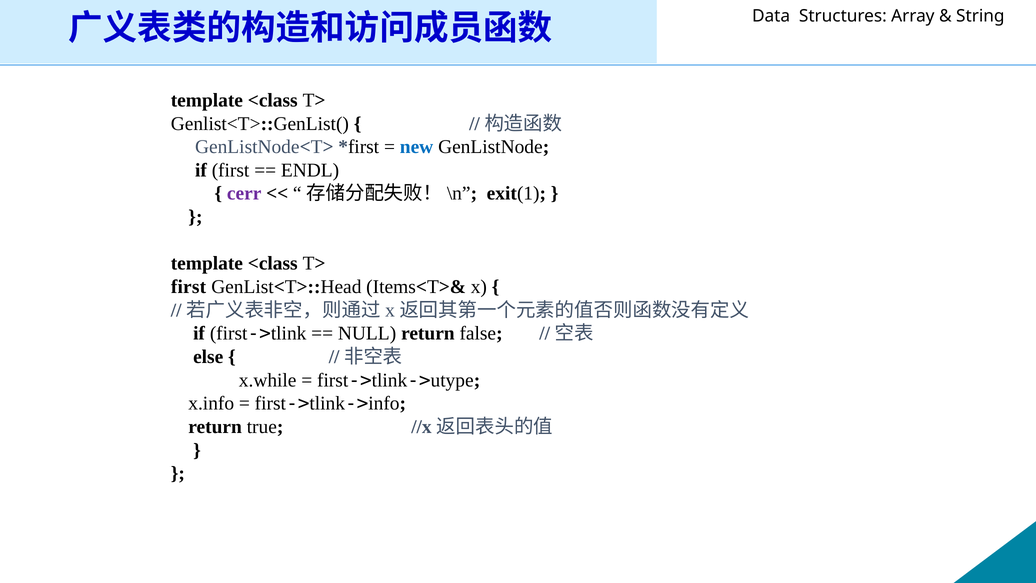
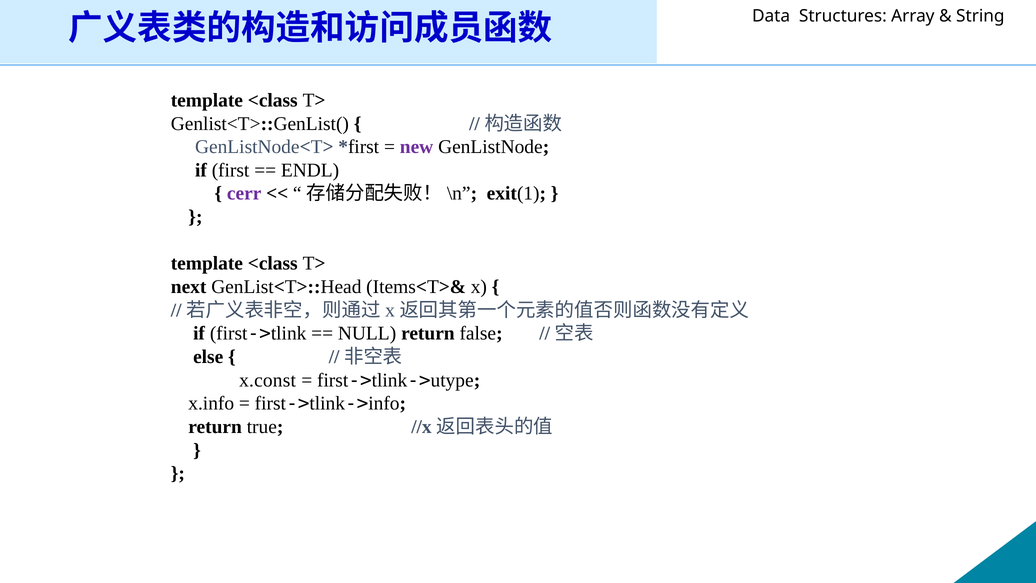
new colour: blue -> purple (417, 147)
first: first -> next (189, 287)
x.while: x.while -> x.const (268, 380)
